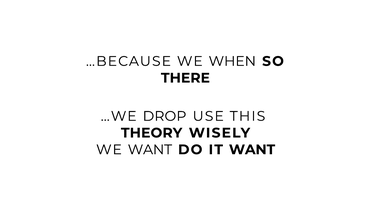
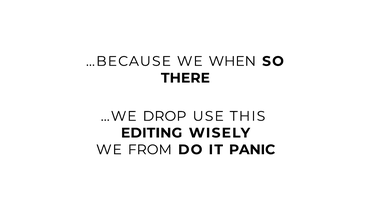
THEORY: THEORY -> EDITING (152, 133)
WE WANT: WANT -> FROM (150, 149)
IT WANT: WANT -> PANIC (252, 149)
